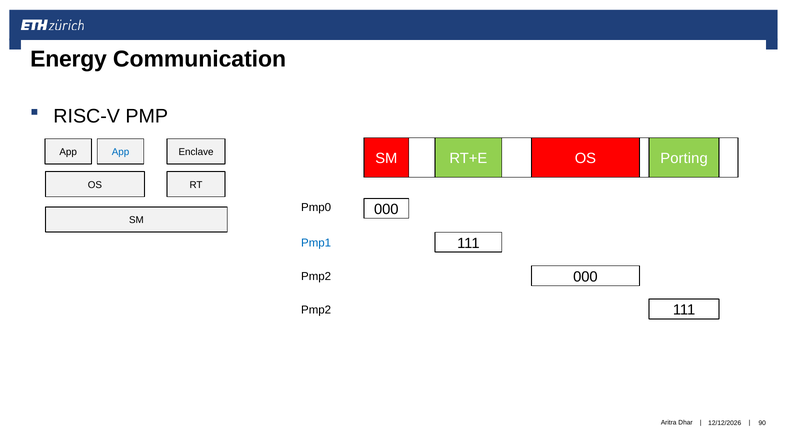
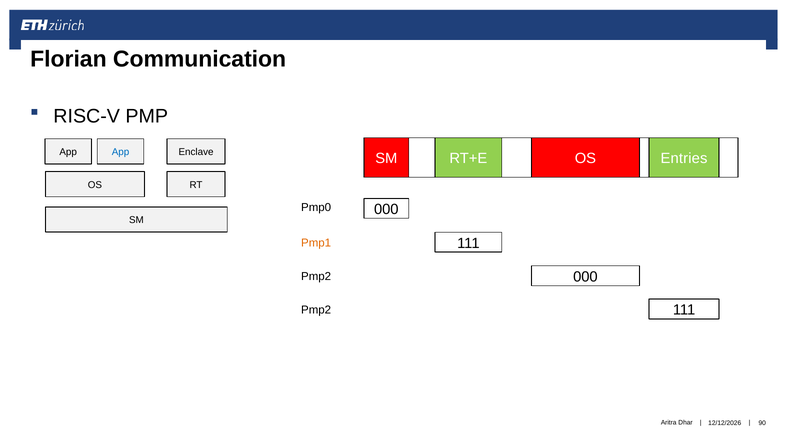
Energy: Energy -> Florian (68, 59)
Porting: Porting -> Entries (684, 158)
Pmp1 colour: blue -> orange (316, 243)
